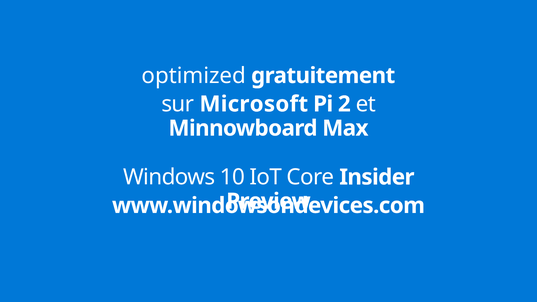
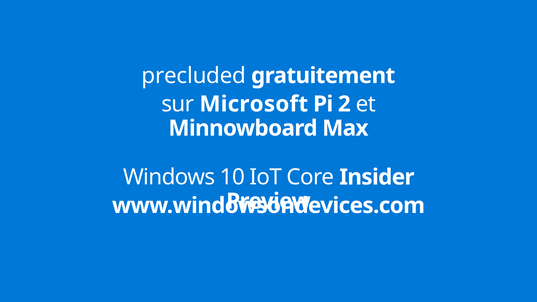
optimized: optimized -> precluded (194, 76)
